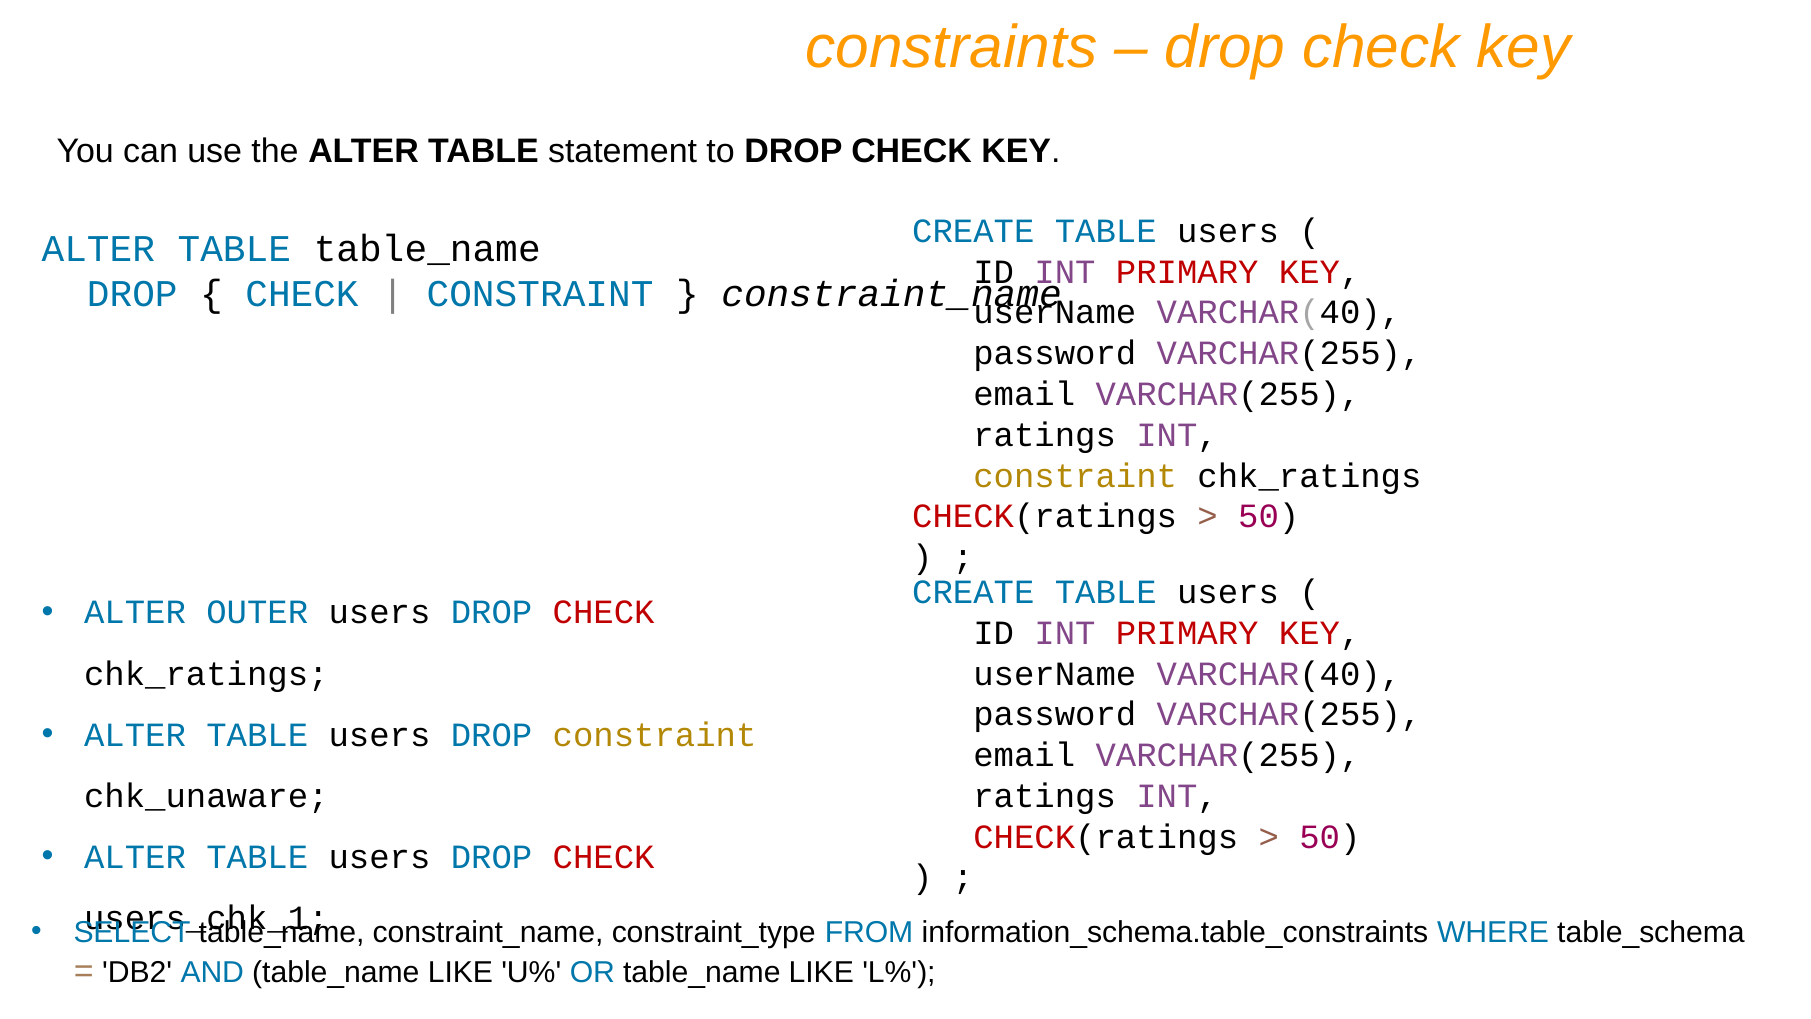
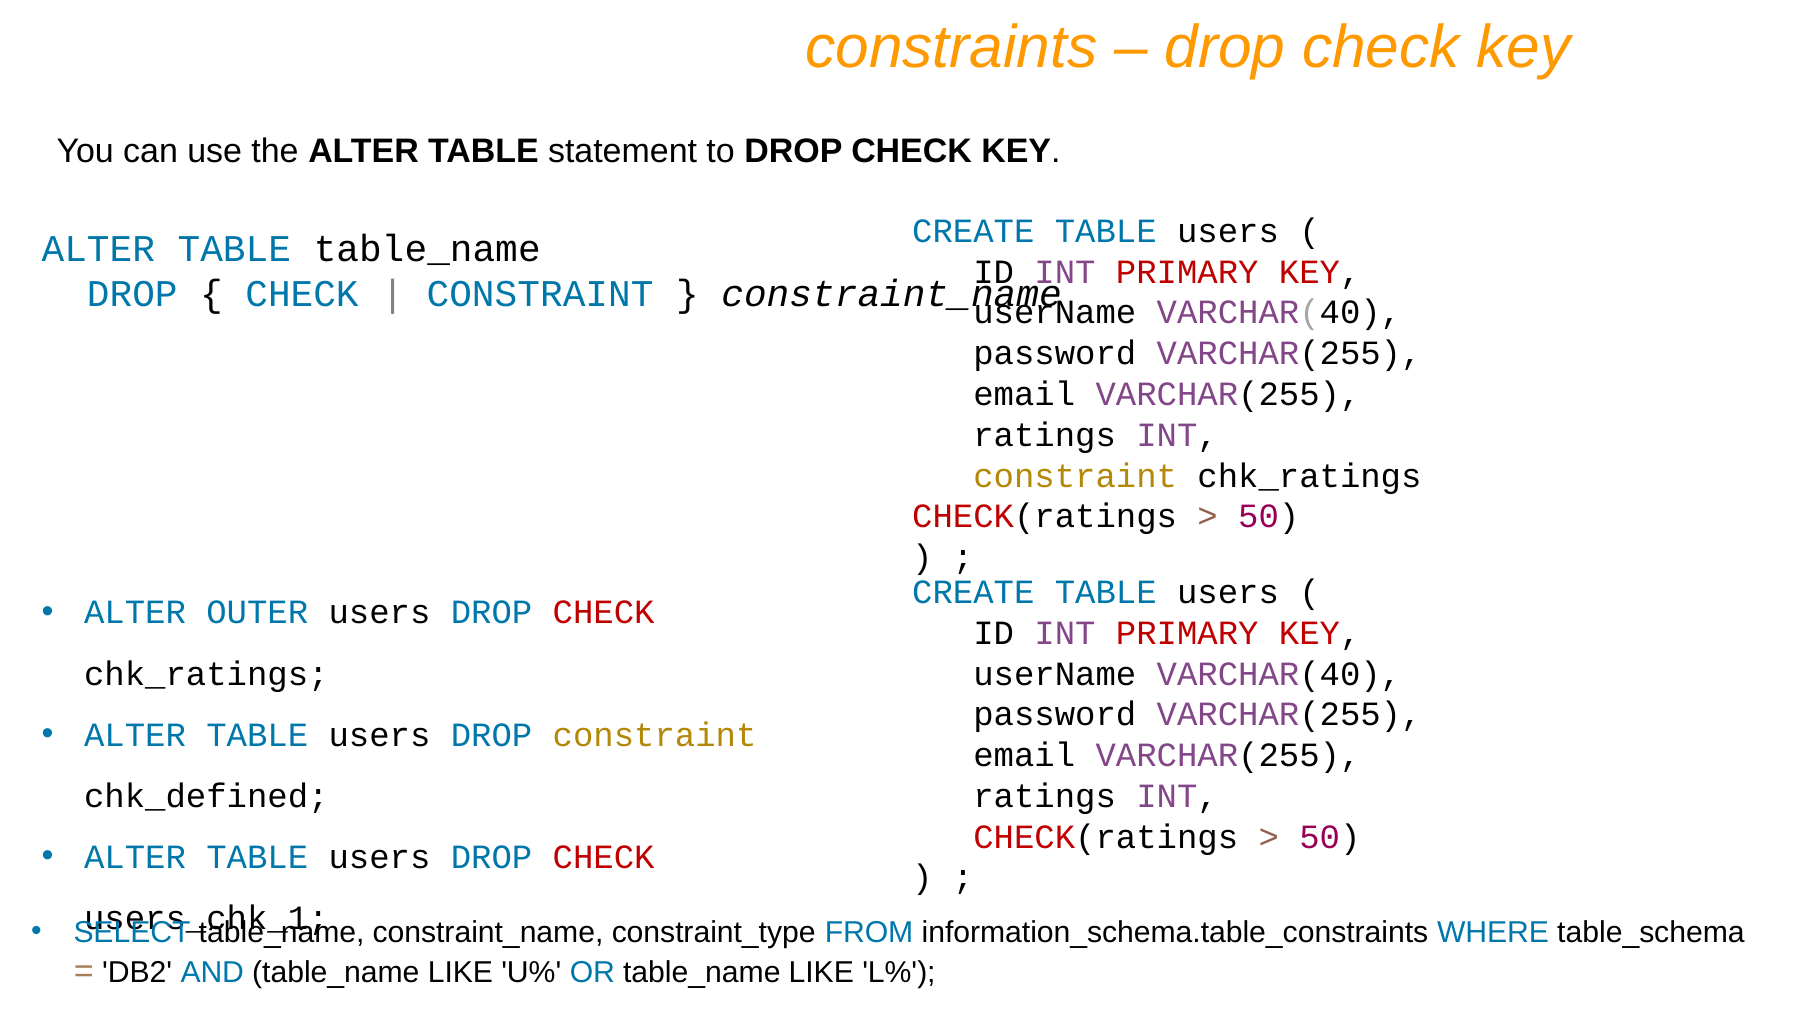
chk_unaware: chk_unaware -> chk_defined (206, 796)
